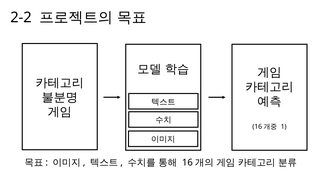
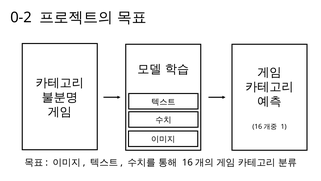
2-2: 2-2 -> 0-2 (21, 17)
